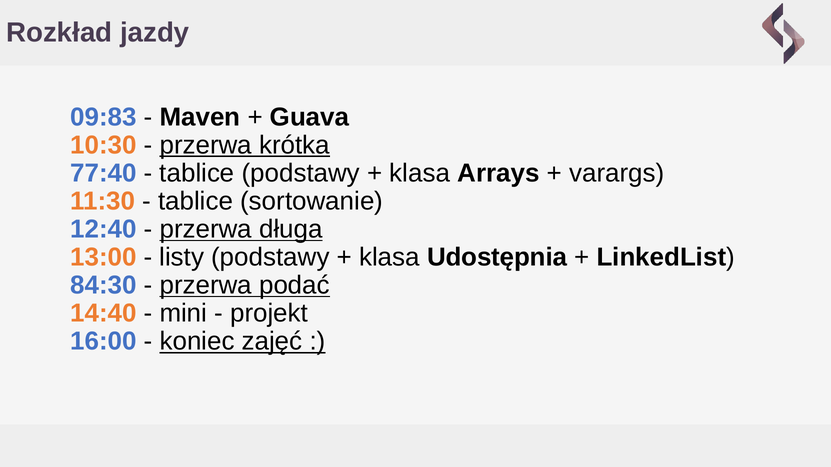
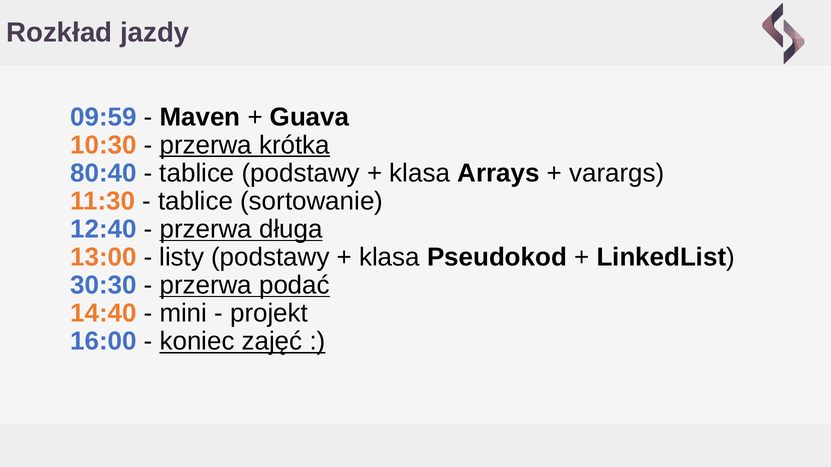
09:83: 09:83 -> 09:59 (103, 117)
77:40: 77:40 -> 80:40 (103, 173)
Udostępnia: Udostępnia -> Pseudokod (497, 257)
84:30: 84:30 -> 30:30 (103, 285)
